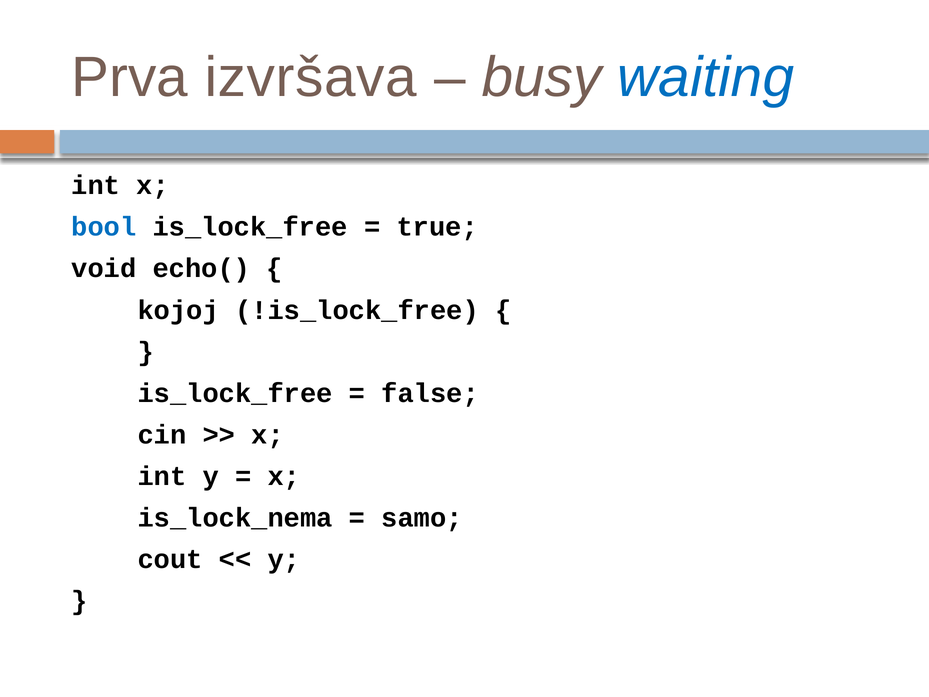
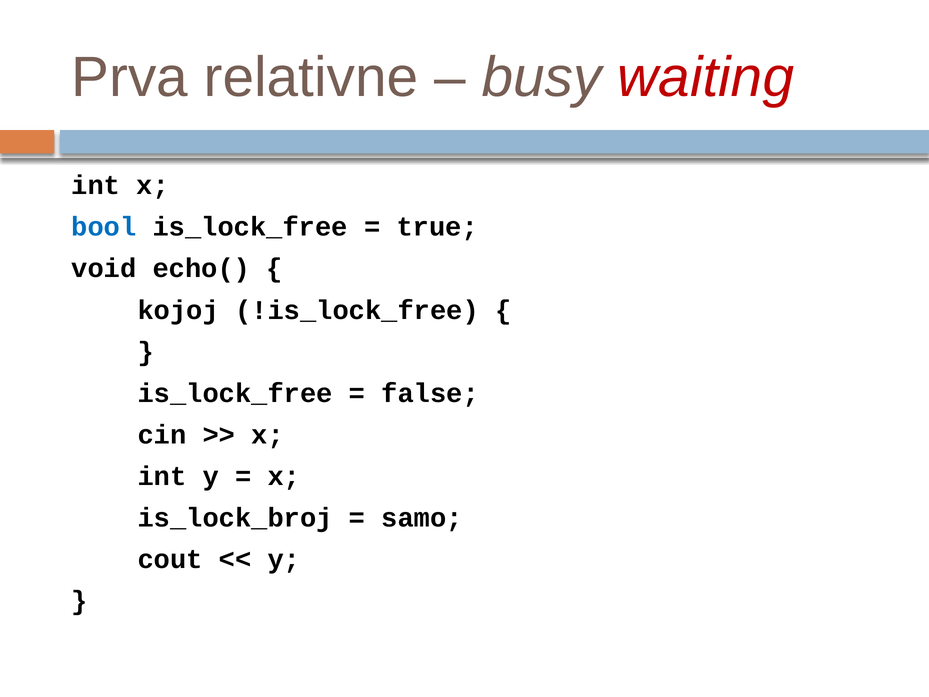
izvršava: izvršava -> relativne (311, 77)
waiting colour: blue -> red (706, 77)
is_lock_nema: is_lock_nema -> is_lock_broj (235, 518)
